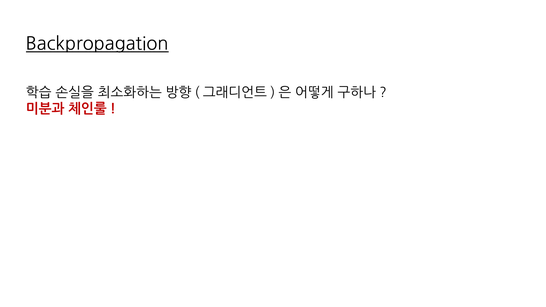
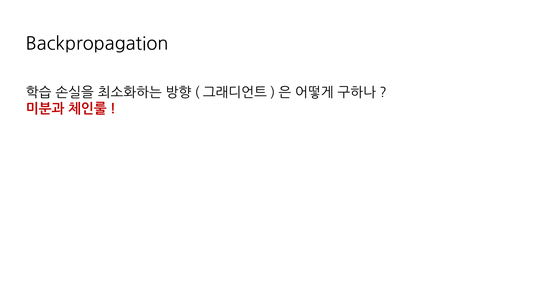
Backpropagation underline: present -> none (97, 44)
